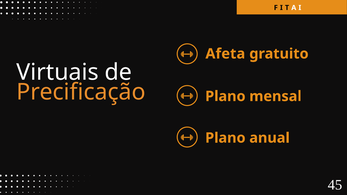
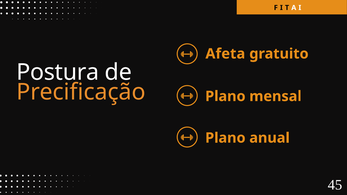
Virtuais: Virtuais -> Postura (58, 72)
